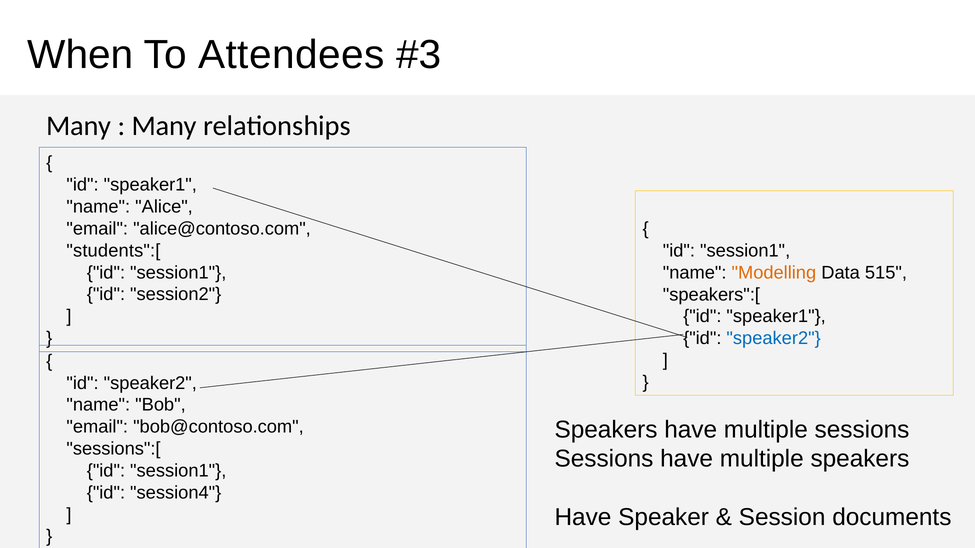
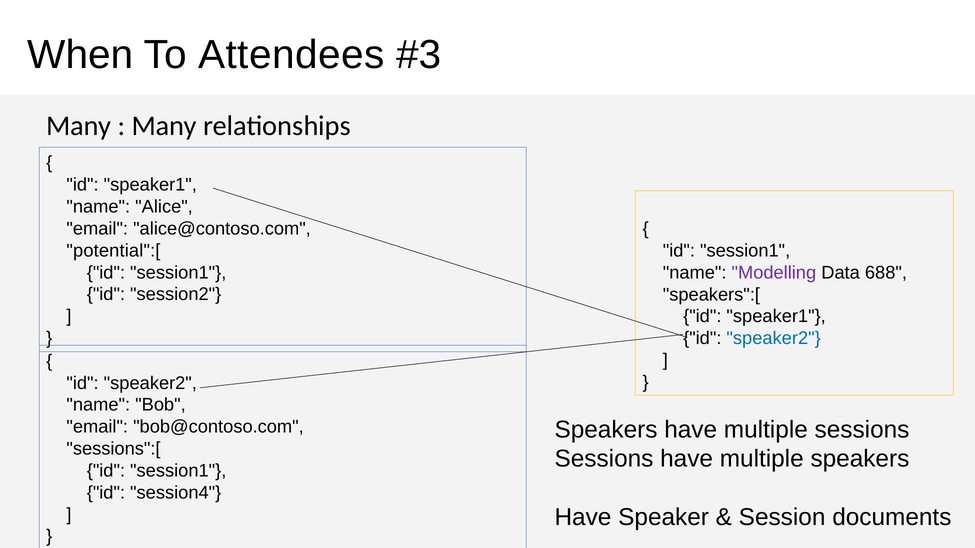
students":[: students":[ -> potential":[ (113, 251)
Modelling colour: orange -> purple (774, 273)
515: 515 -> 688 (886, 273)
